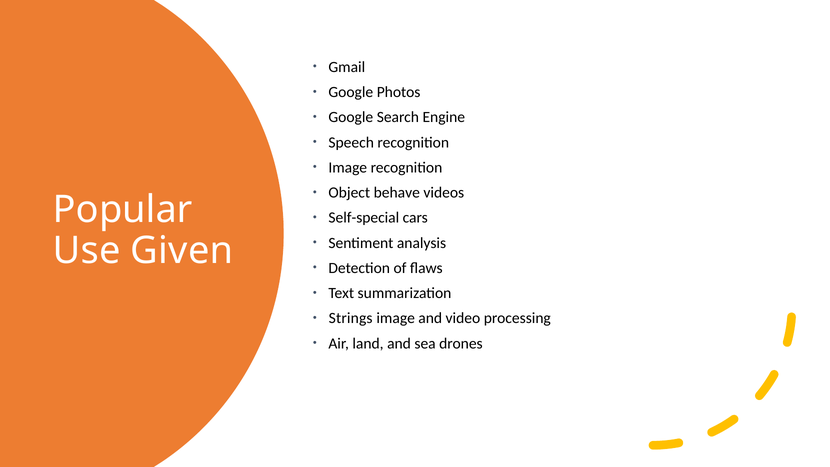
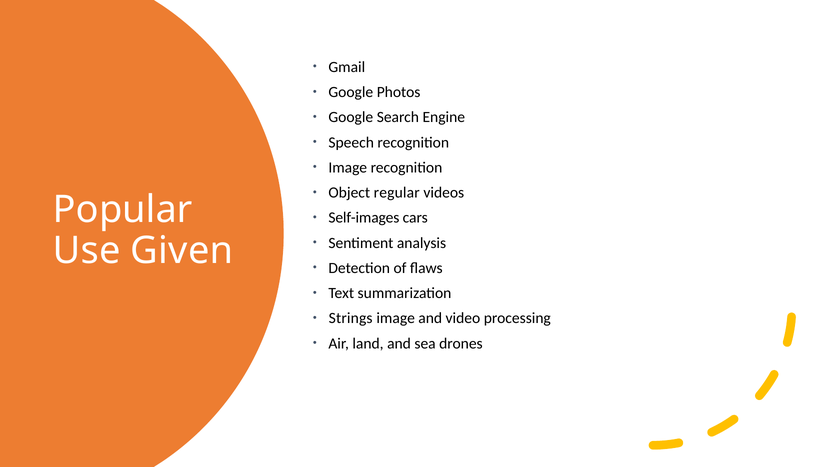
behave: behave -> regular (397, 193)
Self-special: Self-special -> Self-images (364, 218)
